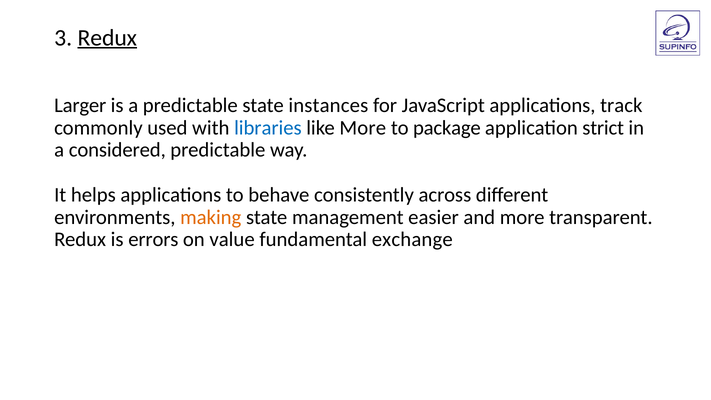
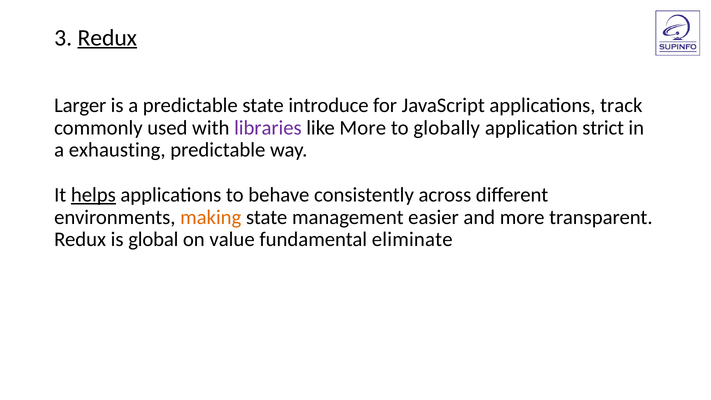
instances: instances -> introduce (328, 105)
libraries colour: blue -> purple (268, 128)
package: package -> globally (447, 128)
considered: considered -> exhausting (117, 150)
helps underline: none -> present (93, 195)
errors: errors -> global (153, 240)
exchange: exchange -> eliminate (412, 240)
